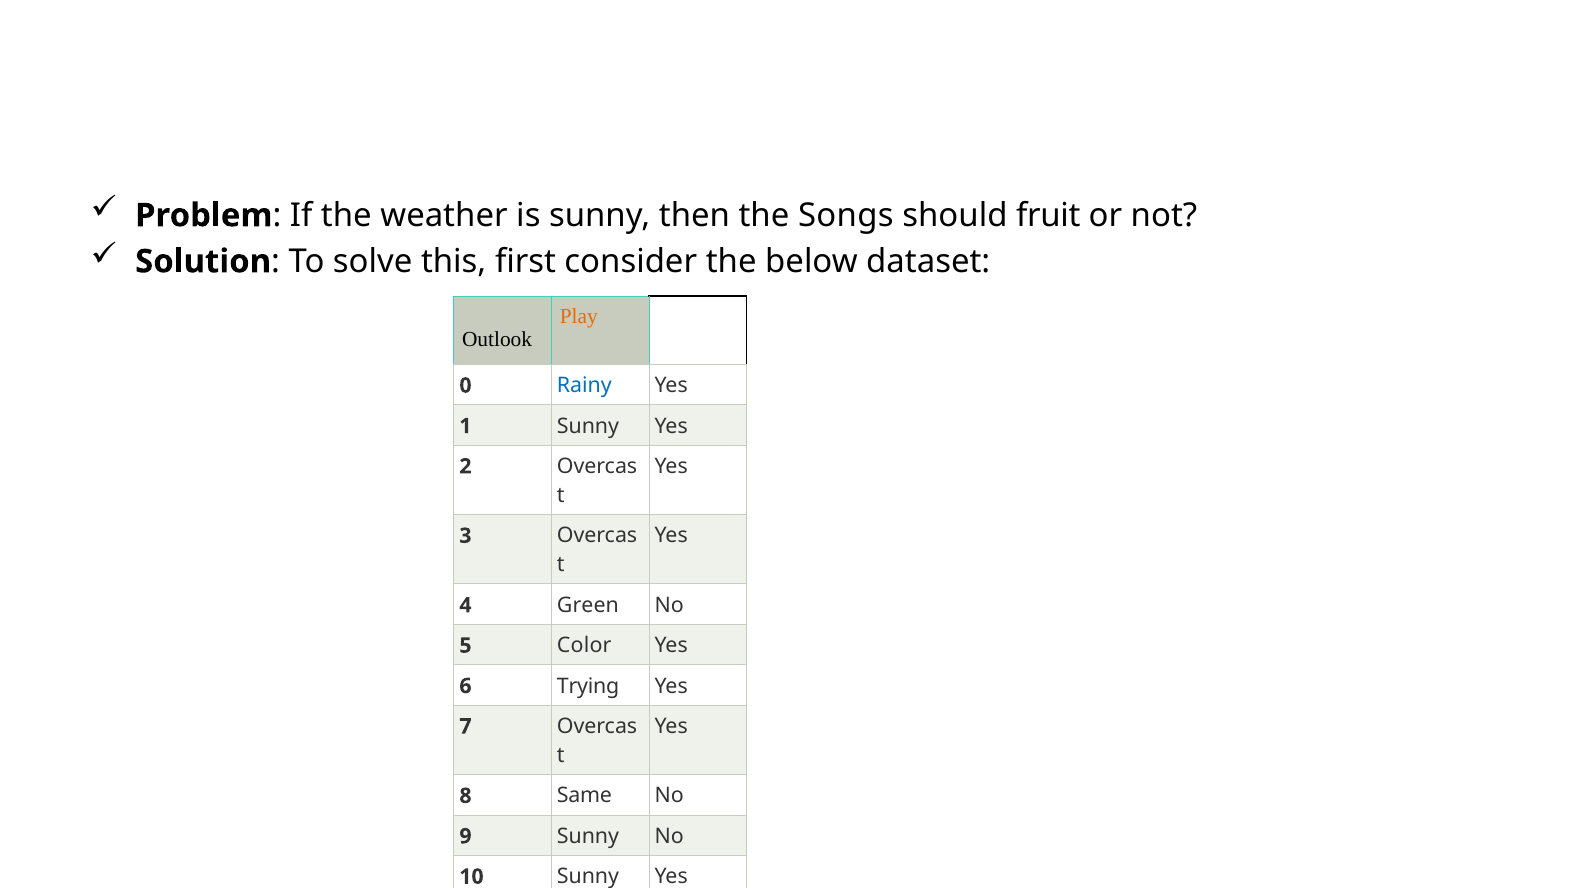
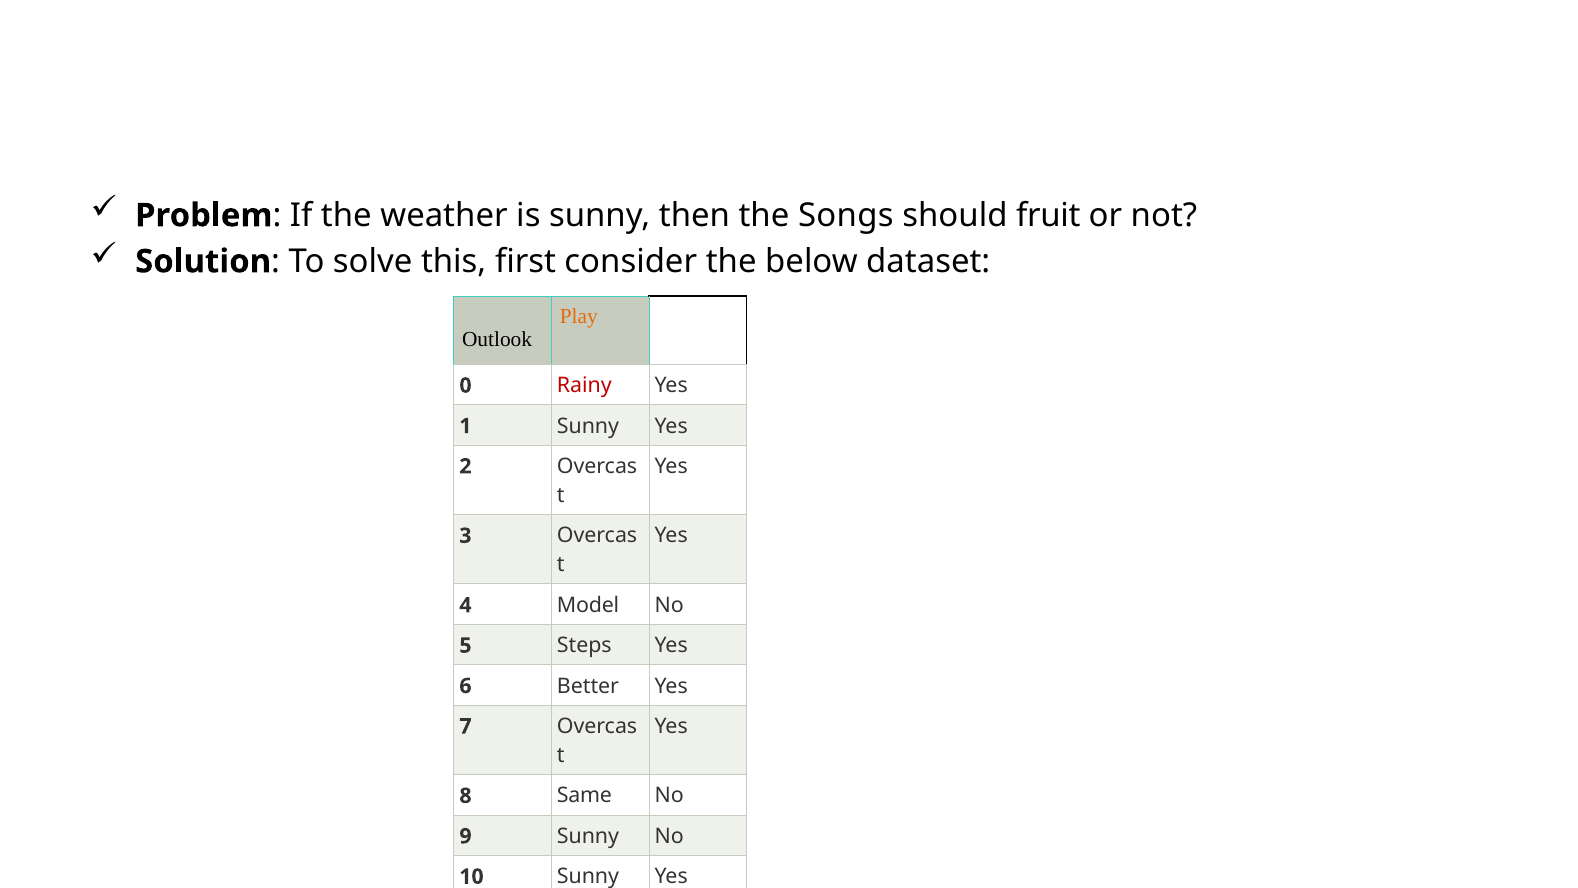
Rainy colour: blue -> red (584, 385)
Green: Green -> Model (588, 605)
Color: Color -> Steps (584, 645)
Trying: Trying -> Better (588, 686)
